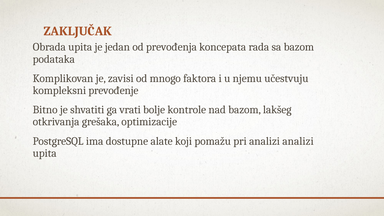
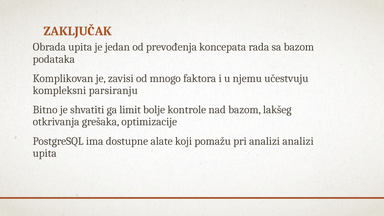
prevođenje: prevođenje -> parsiranju (113, 90)
vrati: vrati -> limit (130, 110)
